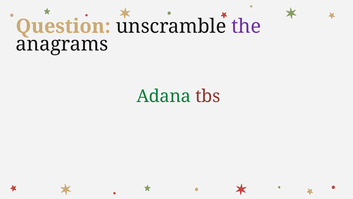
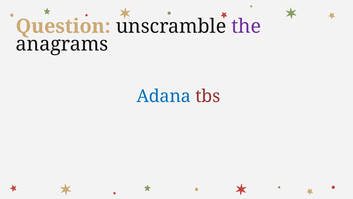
Adana colour: green -> blue (164, 96)
